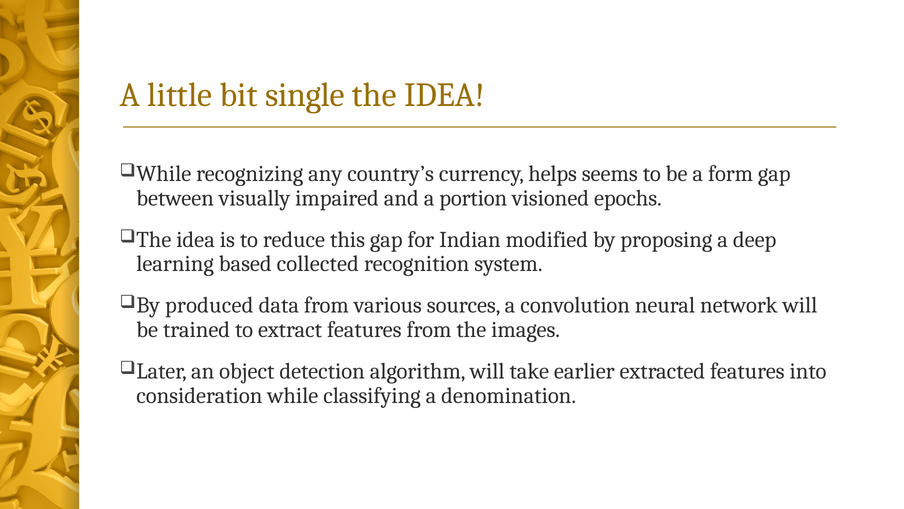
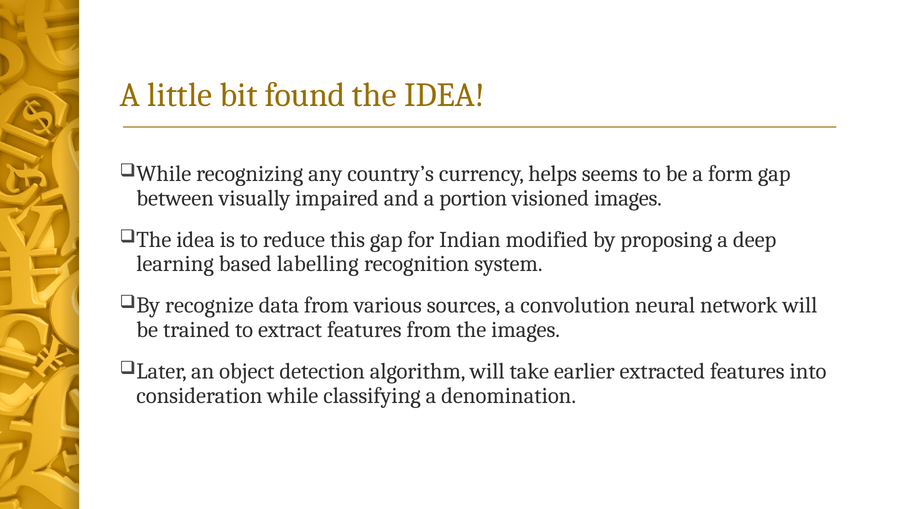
single: single -> found (305, 95)
visioned epochs: epochs -> images (628, 198)
collected: collected -> labelling (318, 264)
produced: produced -> recognize (209, 305)
